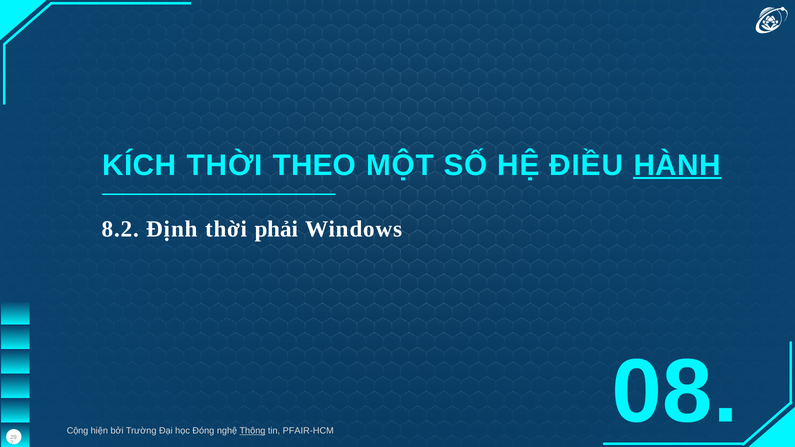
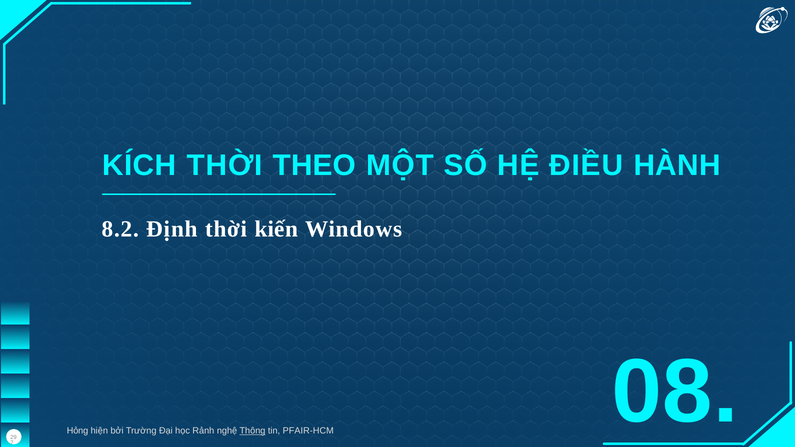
HÀNH underline: present -> none (677, 165)
phải: phải -> kiến (276, 229)
Cộng: Cộng -> Hỏng (78, 431)
Đóng: Đóng -> Rảnh (203, 431)
